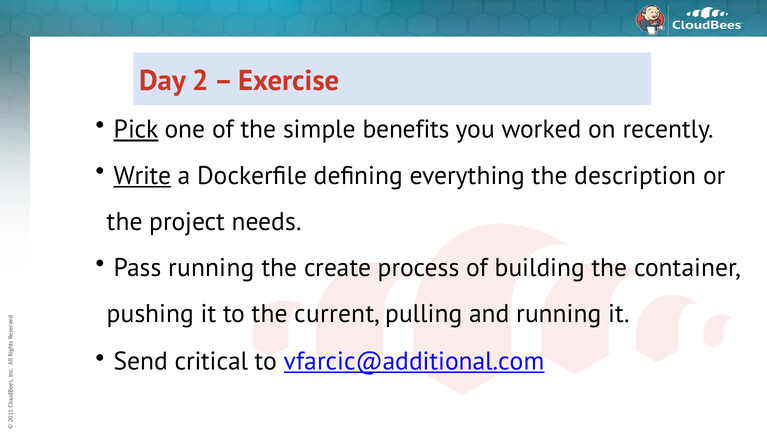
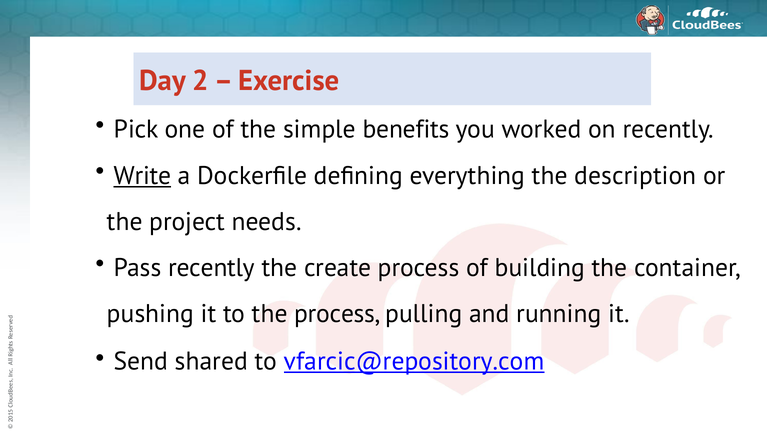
Pick underline: present -> none (136, 129)
Pass running: running -> recently (212, 267)
the current: current -> process (338, 313)
critical: critical -> shared (211, 361)
vfarcic@additional.com: vfarcic@additional.com -> vfarcic@repository.com (414, 361)
